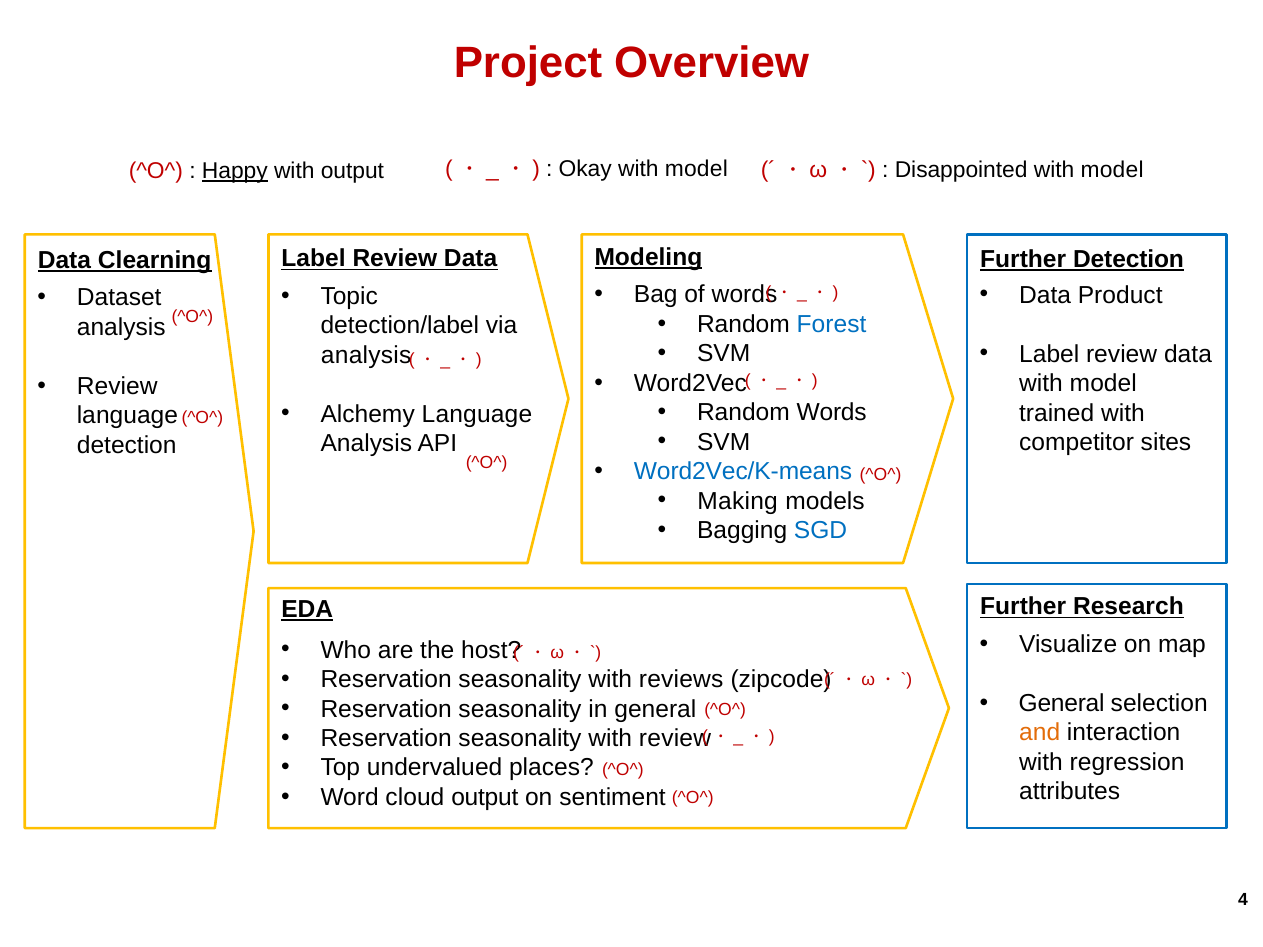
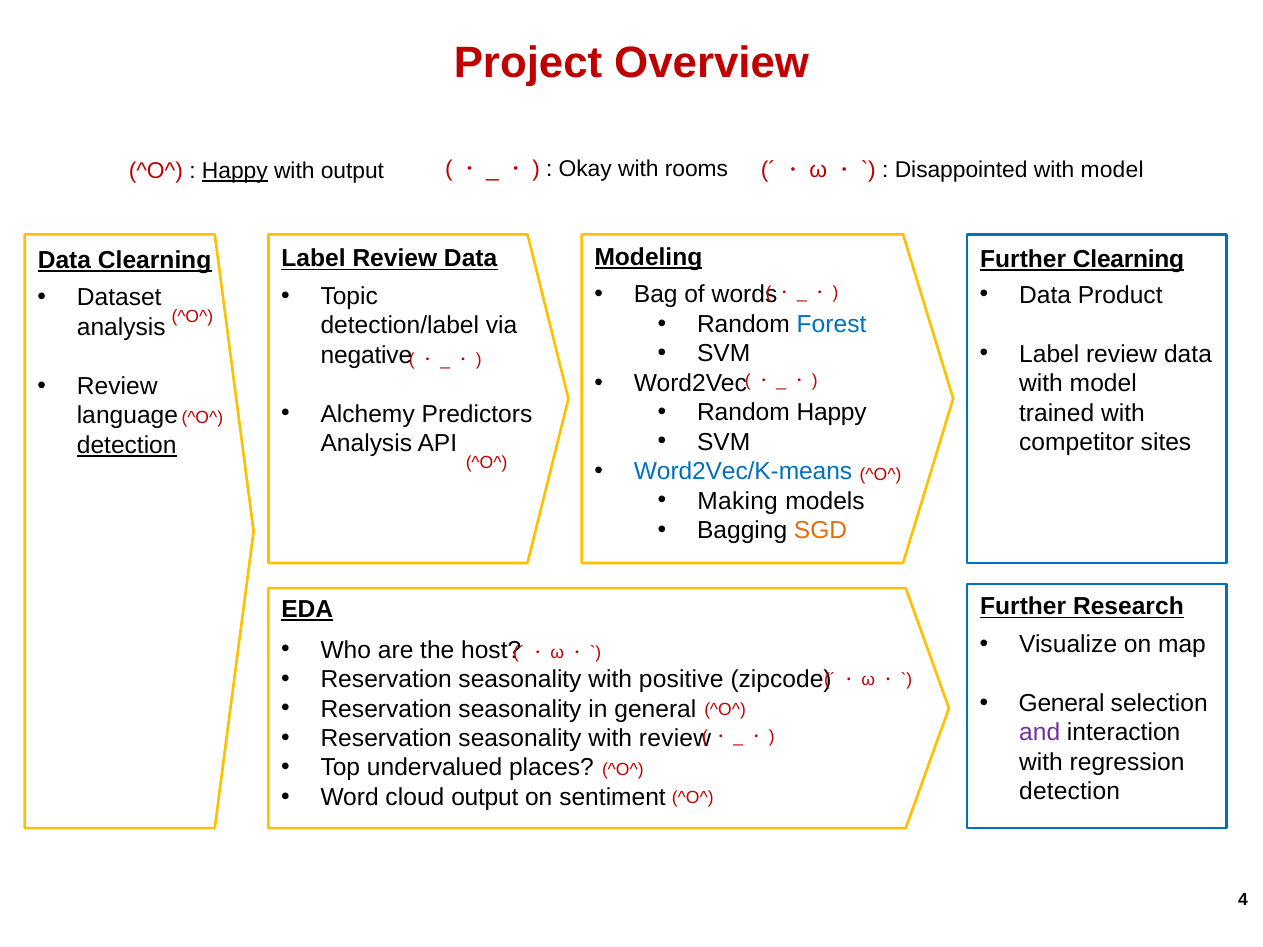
Okay with model: model -> rooms (696, 169)
Further Detection: Detection -> Clearning (1129, 259)
analysis: analysis -> negative (366, 355)
Random Words: Words -> Happy (832, 413)
Alchemy Language: Language -> Predictors (477, 414)
detection underline: none -> present (127, 445)
SGD colour: blue -> orange (821, 531)
reviews: reviews -> positive (681, 680)
and colour: orange -> purple (1040, 733)
attributes: attributes -> detection (1070, 792)
